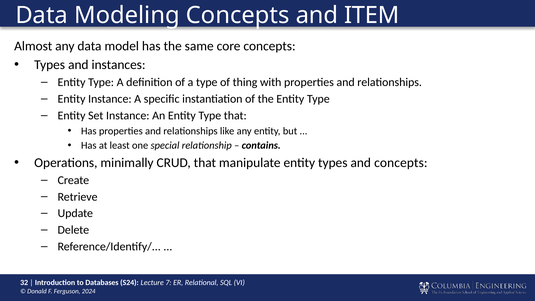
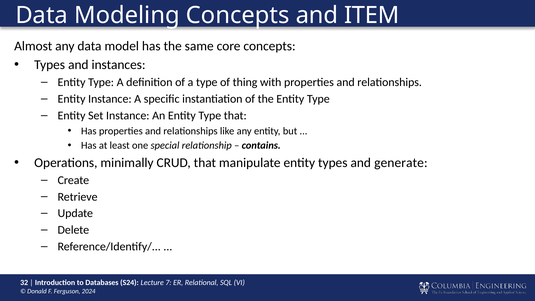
and concepts: concepts -> generate (401, 163)
